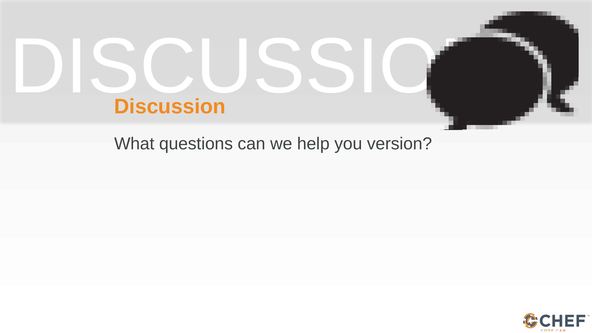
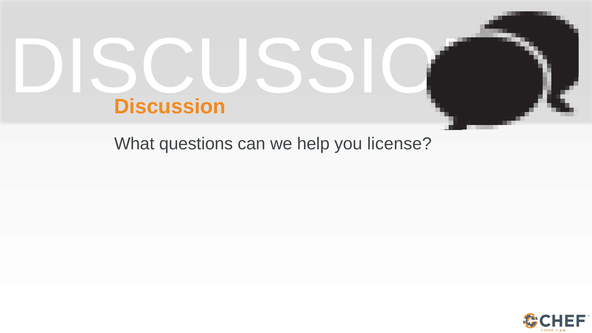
version: version -> license (399, 144)
